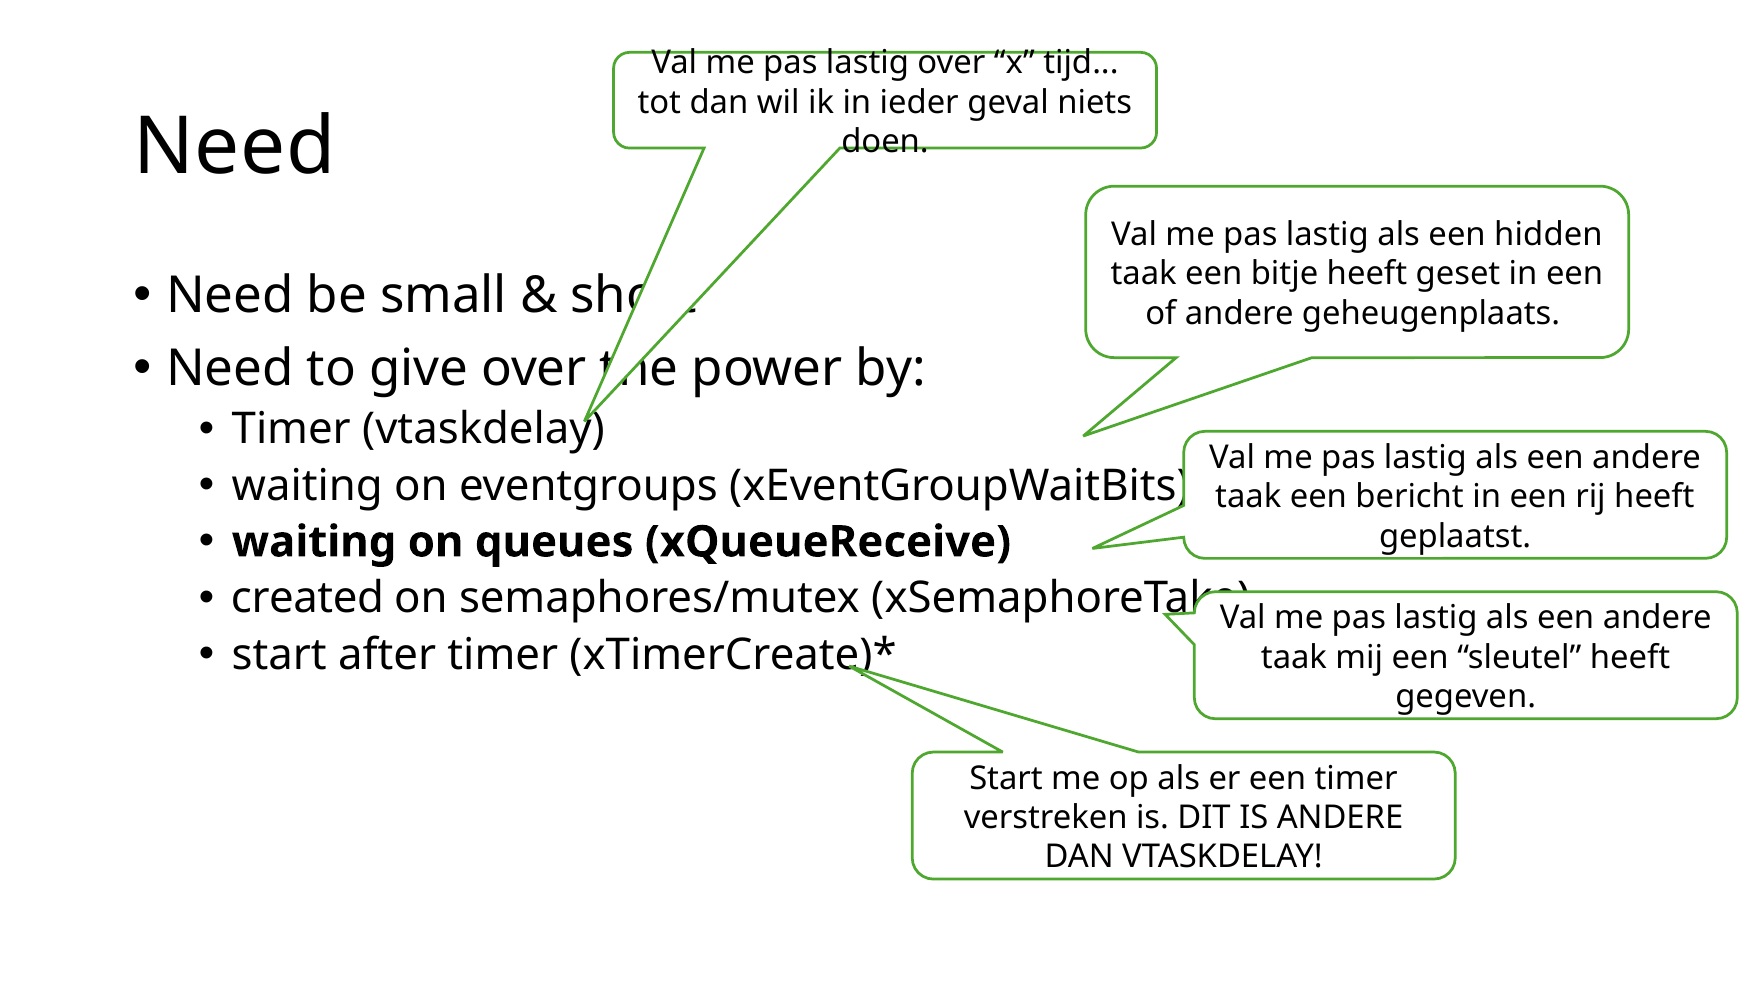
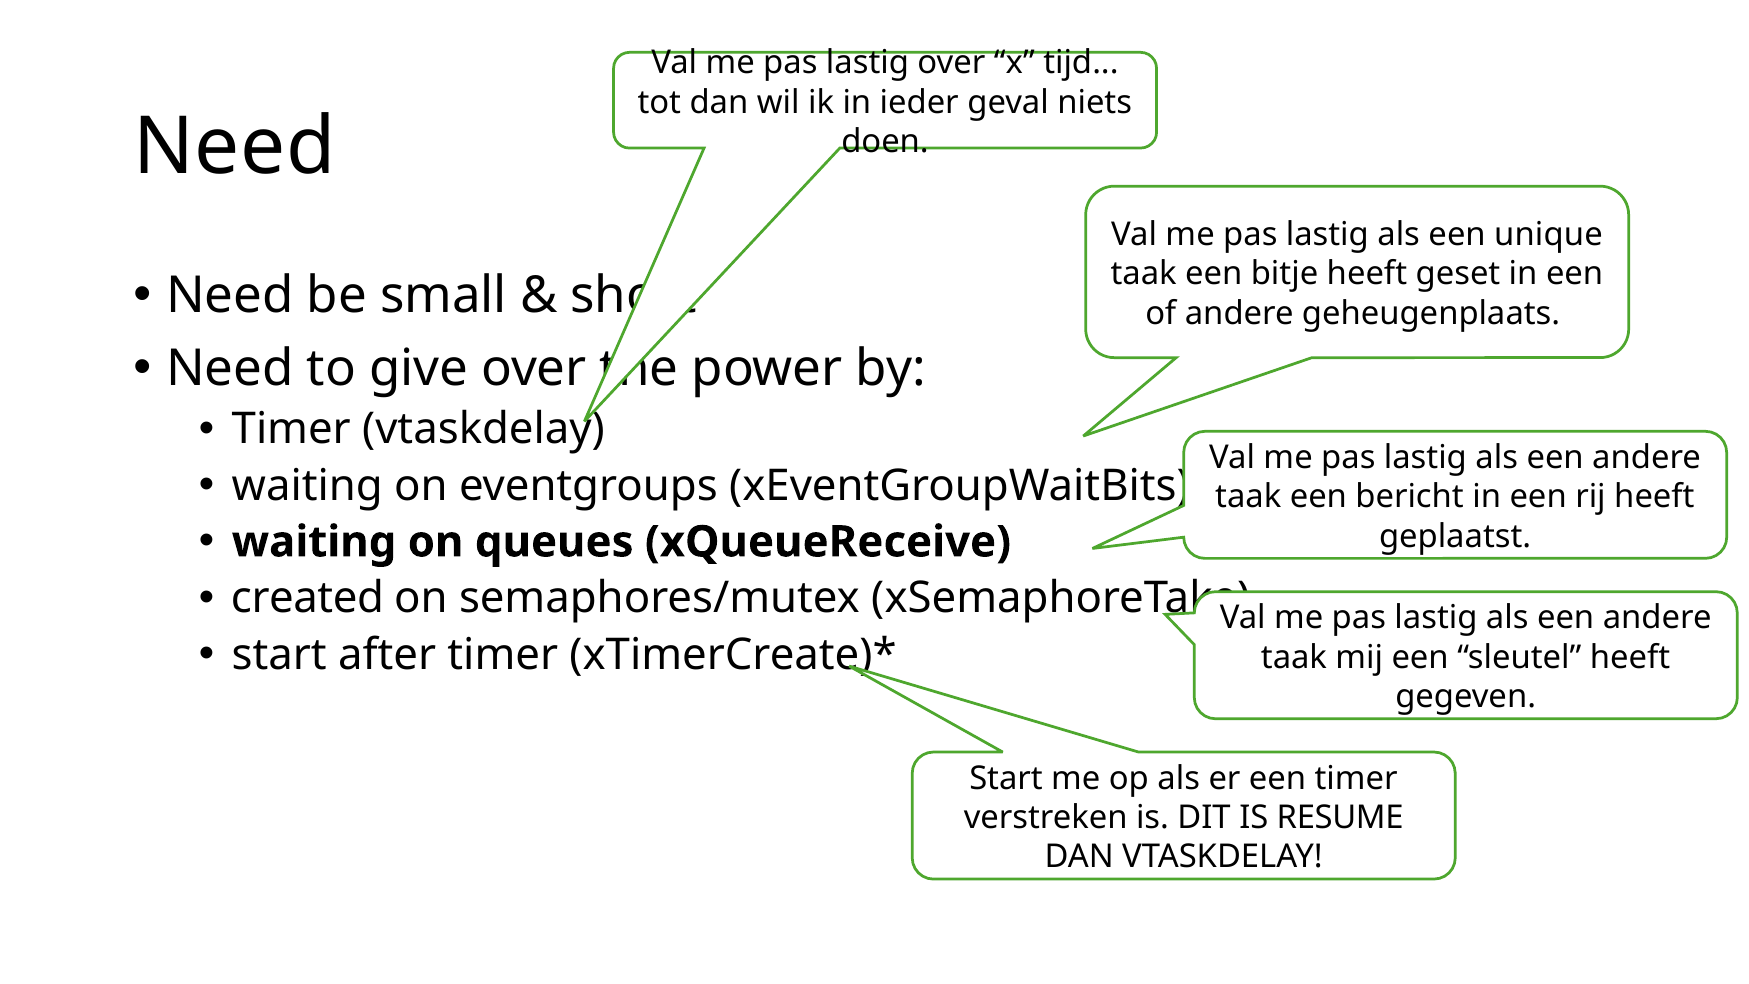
hidden: hidden -> unique (1548, 235)
IS ANDERE: ANDERE -> RESUME (1340, 818)
